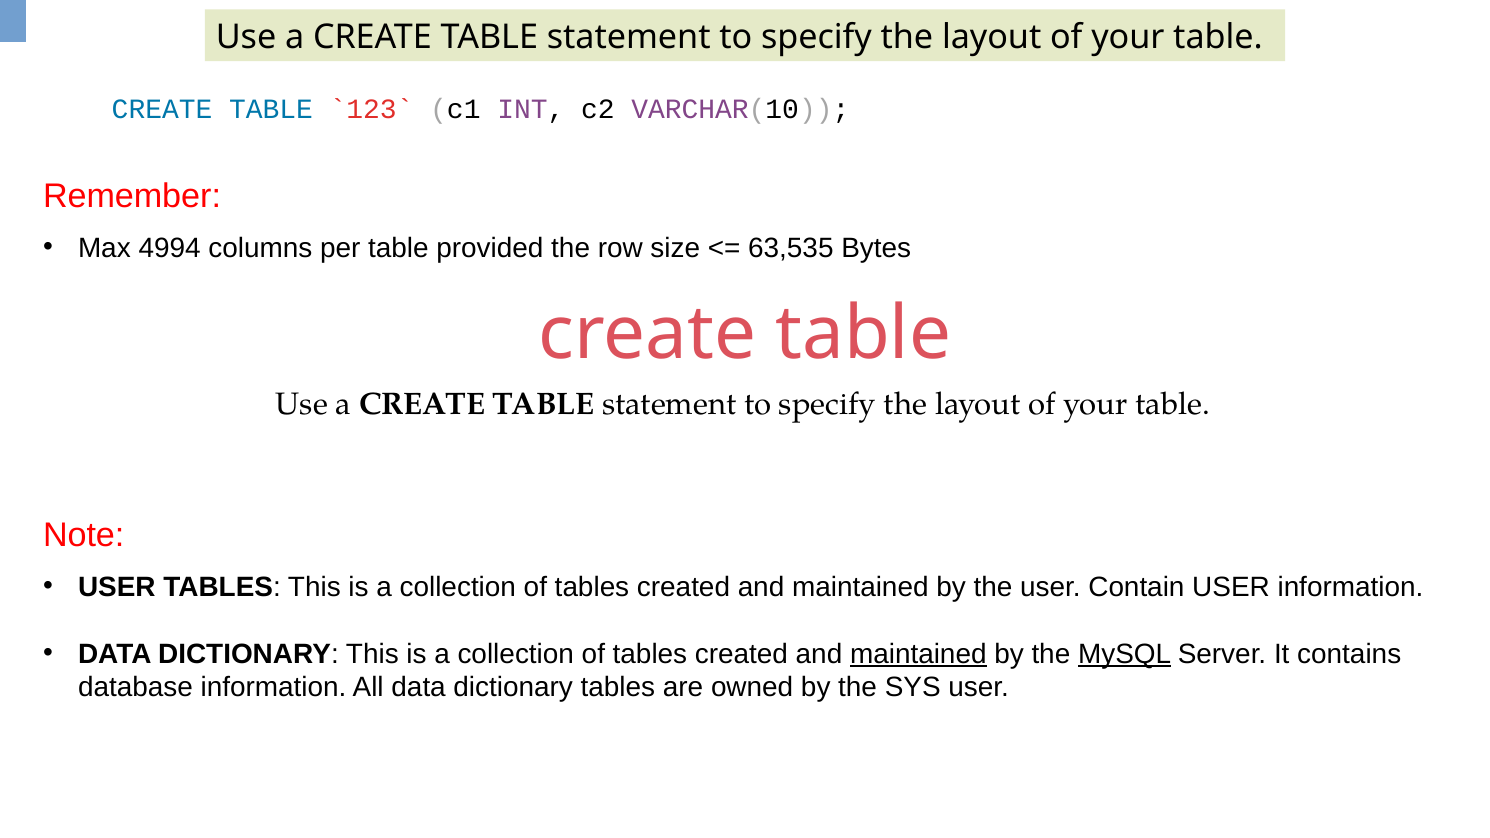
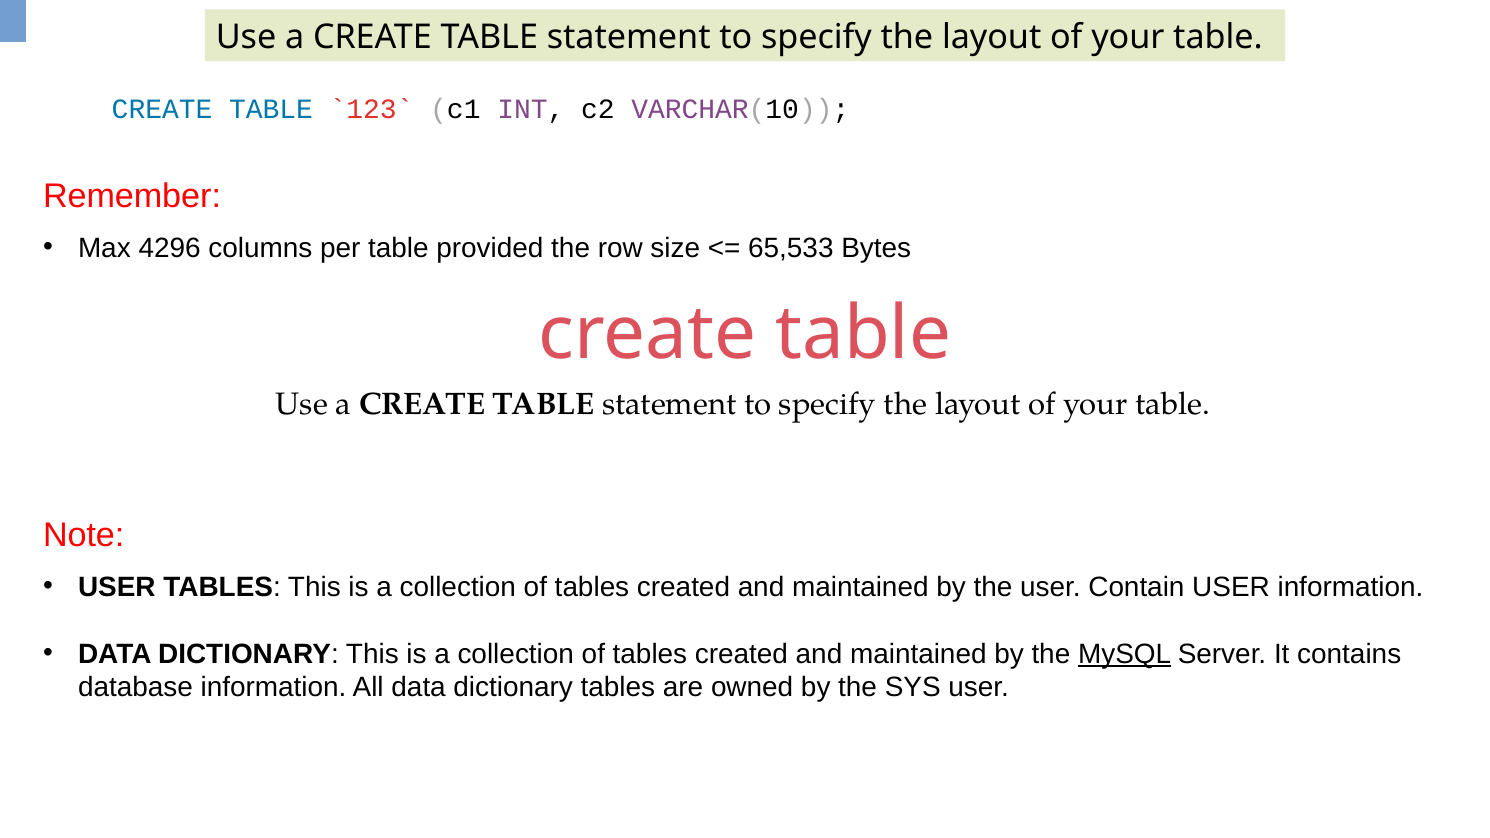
4994: 4994 -> 4296 (170, 248)
63,535: 63,535 -> 65,533 (791, 248)
maintained underline: present -> none (918, 654)
